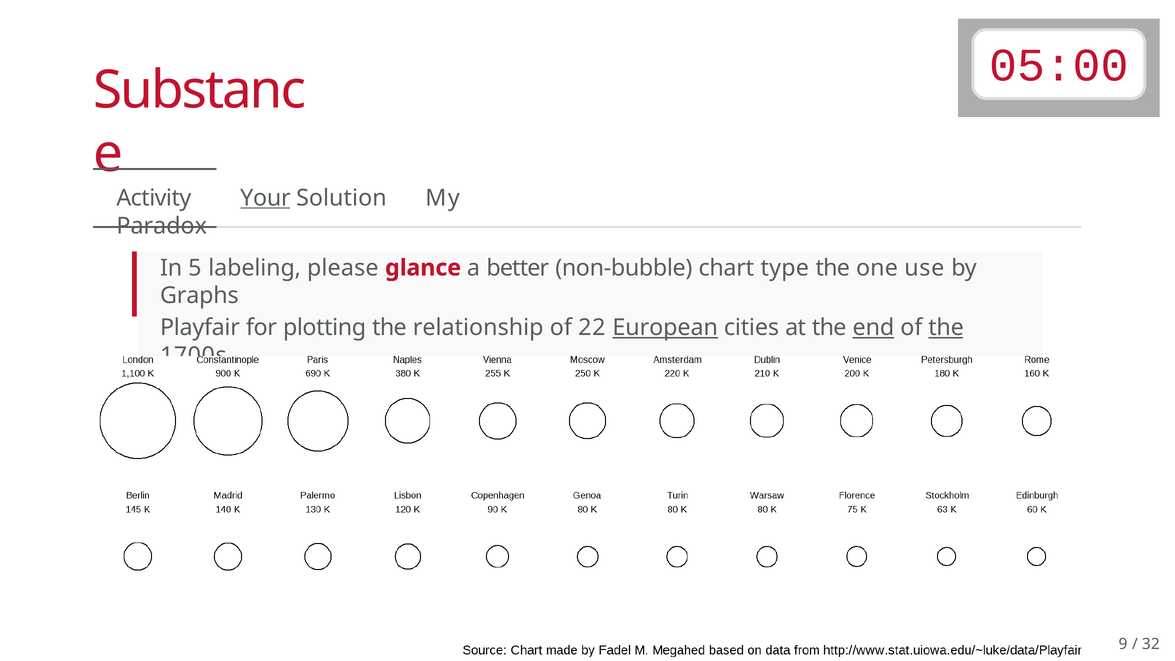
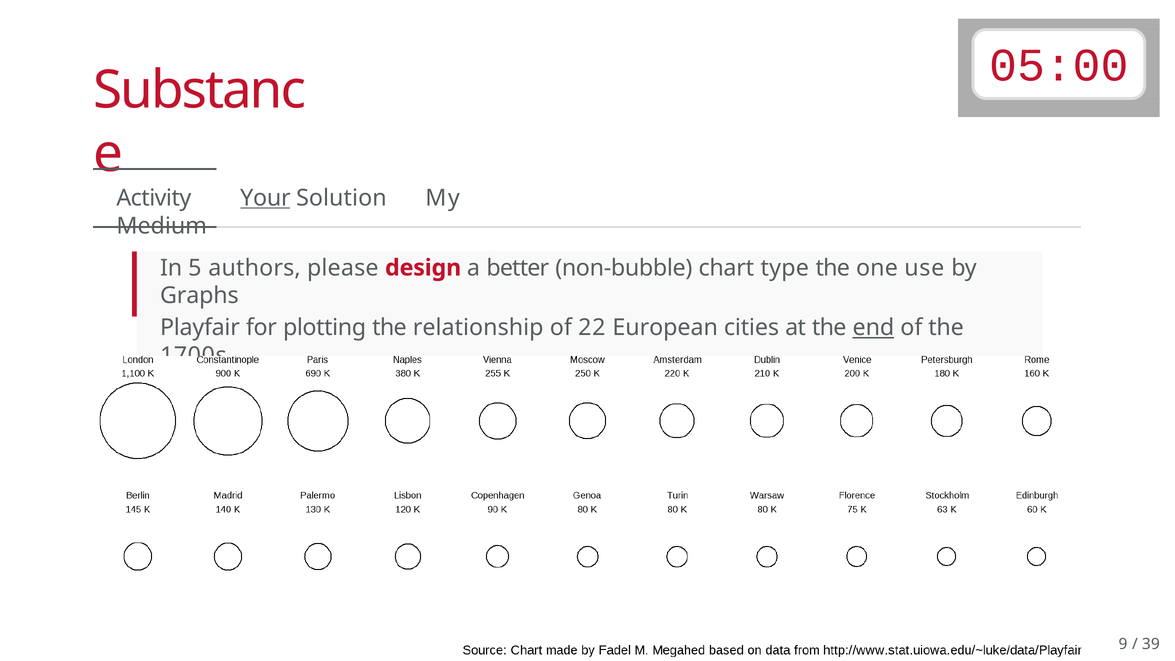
Paradox: Paradox -> Medium (162, 226)
labeling: labeling -> authors (255, 268)
glance: glance -> design (423, 268)
European underline: present -> none (665, 328)
the underline: present -> none (946, 328)
32: 32 -> 39 (1151, 644)
